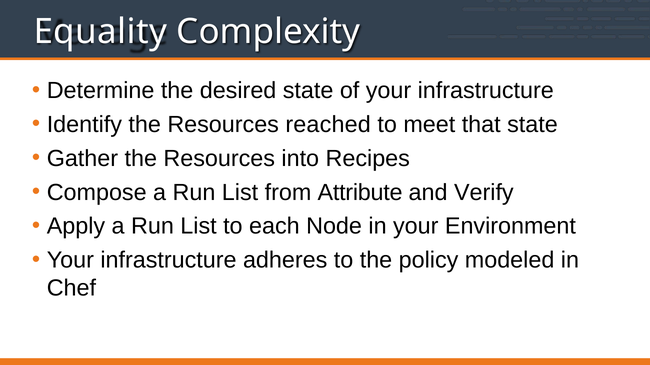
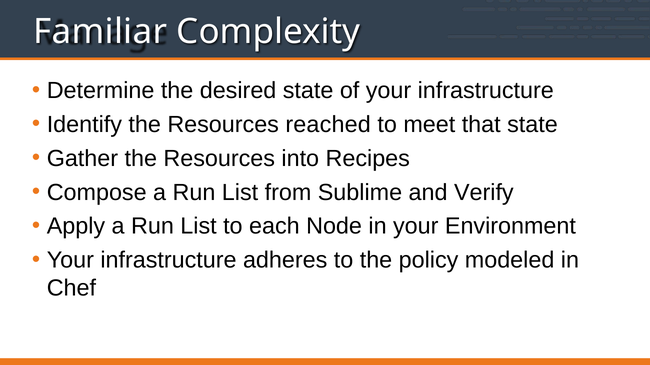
Equality: Equality -> Familiar (100, 32)
Attribute: Attribute -> Sublime (360, 193)
